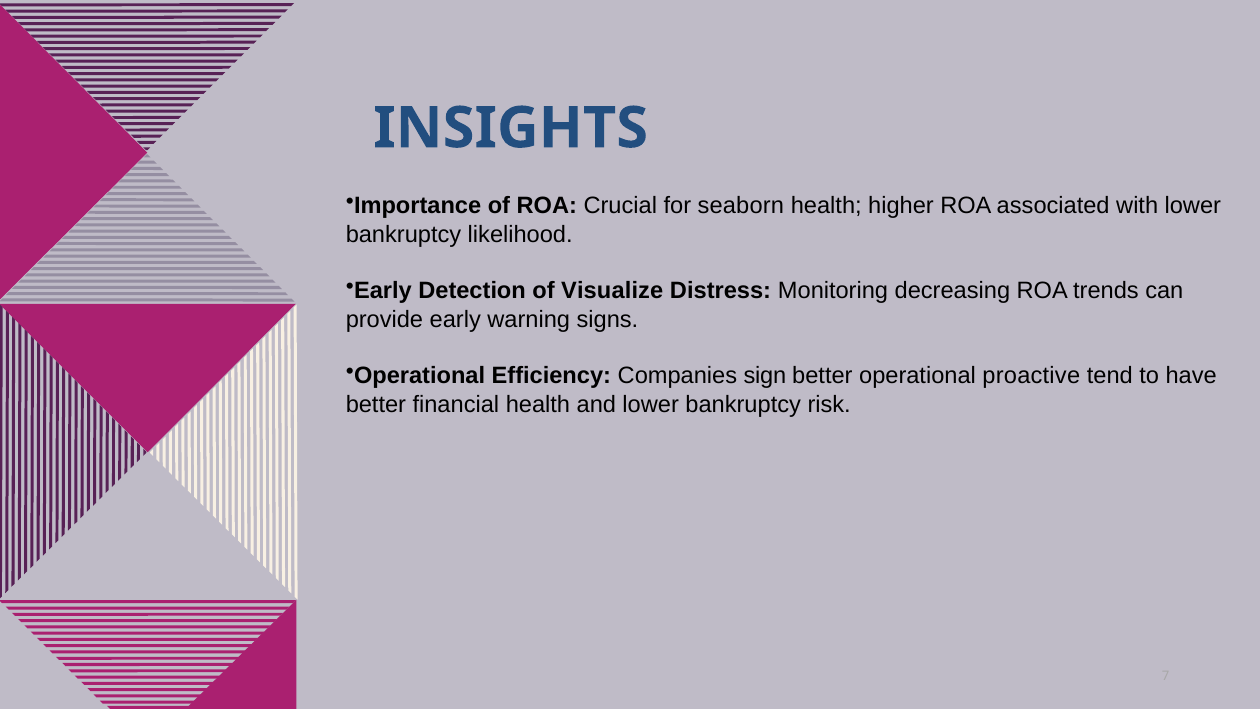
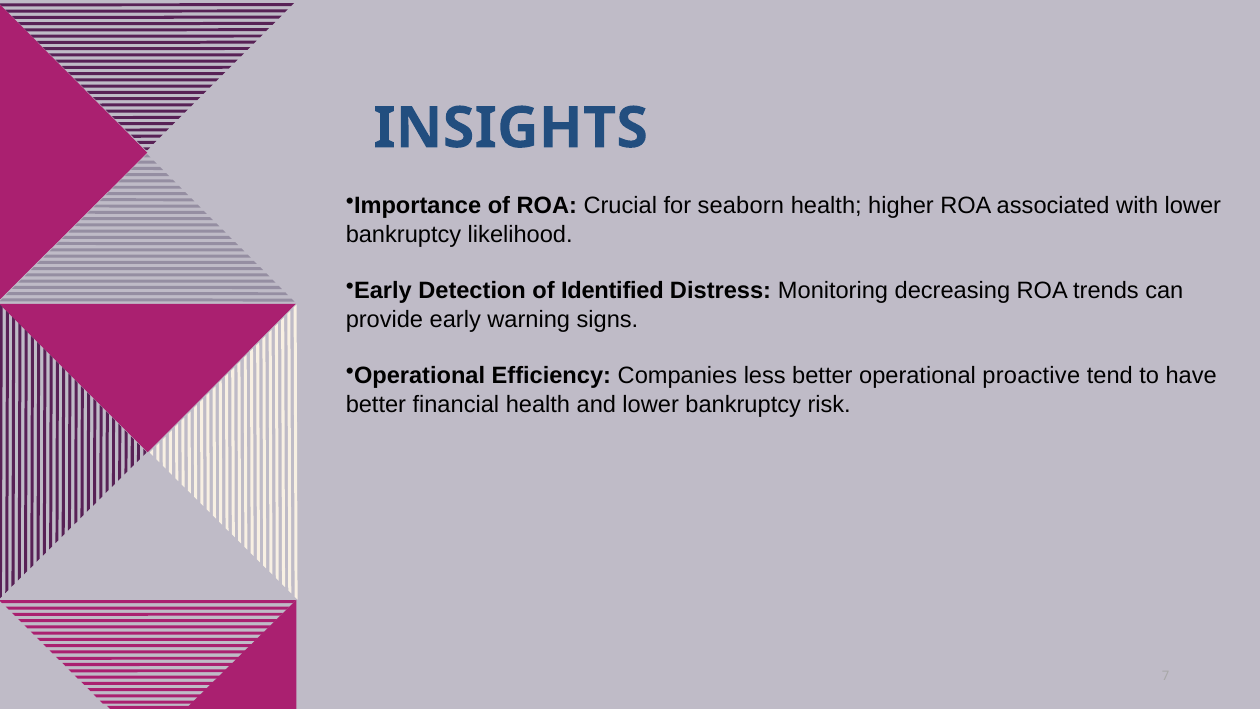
Visualize: Visualize -> Identified (612, 291)
sign: sign -> less (765, 376)
